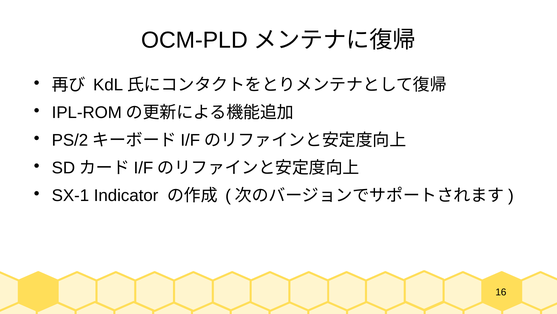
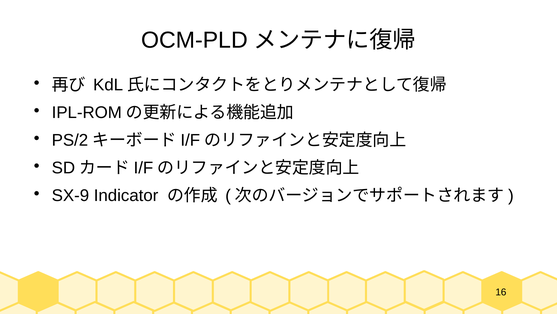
SX-1: SX-1 -> SX-9 (70, 195)
